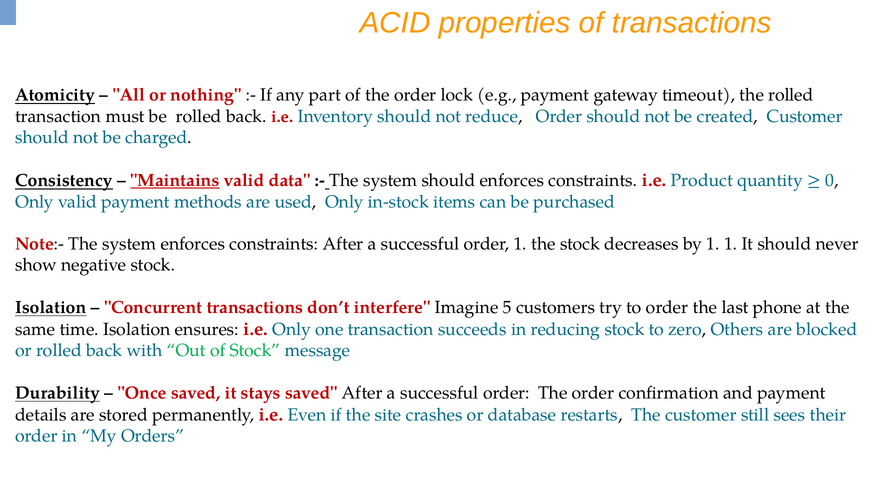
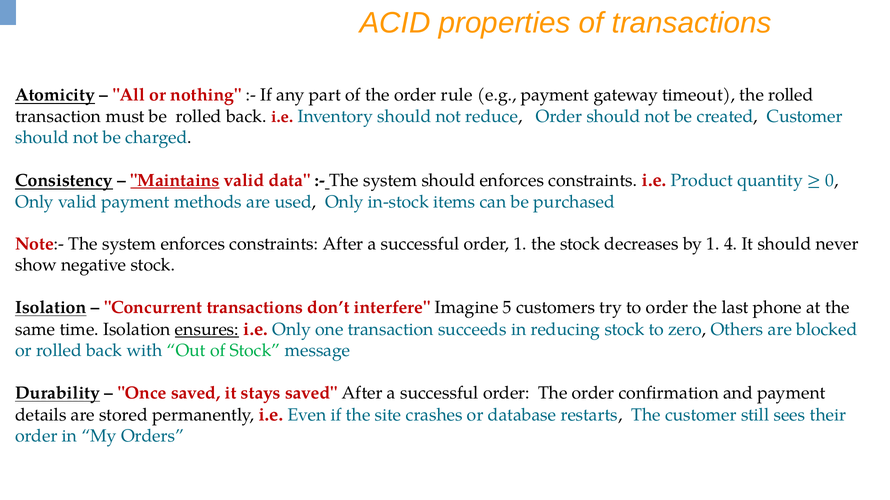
lock: lock -> rule (457, 95)
1 1: 1 -> 4 (731, 244)
ensures underline: none -> present (207, 330)
